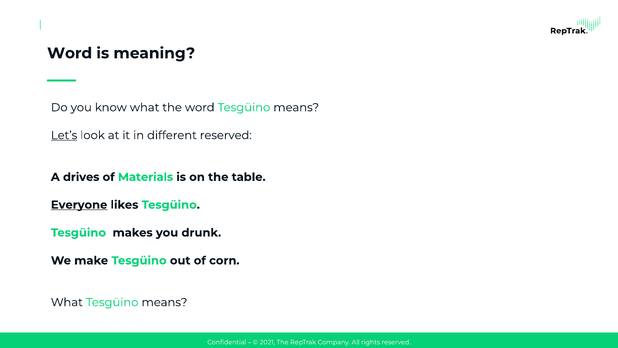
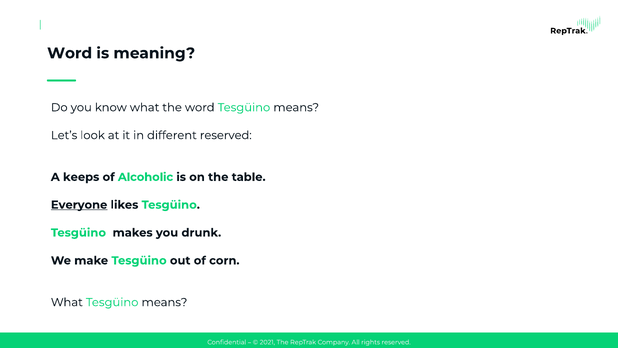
Let’s underline: present -> none (64, 135)
drives: drives -> keeps (81, 177)
Materials: Materials -> Alcoholic (146, 177)
